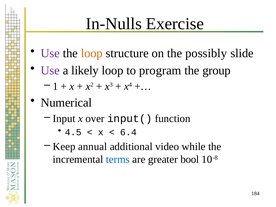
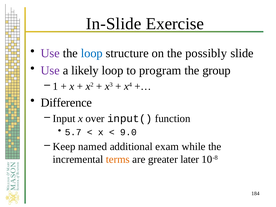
In-Nulls: In-Nulls -> In-Slide (114, 24)
loop colour: orange -> blue (92, 53)
Numerical: Numerical -> Difference (66, 103)
4.5: 4.5 -> 5.7 (73, 132)
6.4: 6.4 -> 9.0 (128, 132)
annual: annual -> named (93, 146)
video: video -> exam (167, 146)
terms colour: blue -> orange (118, 159)
bool: bool -> later (190, 159)
